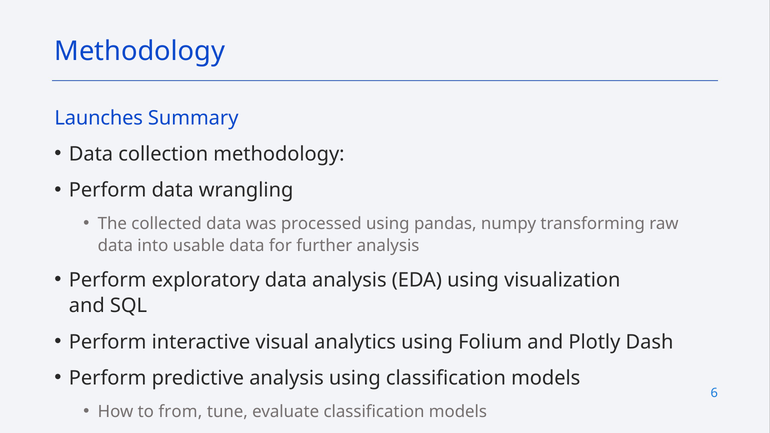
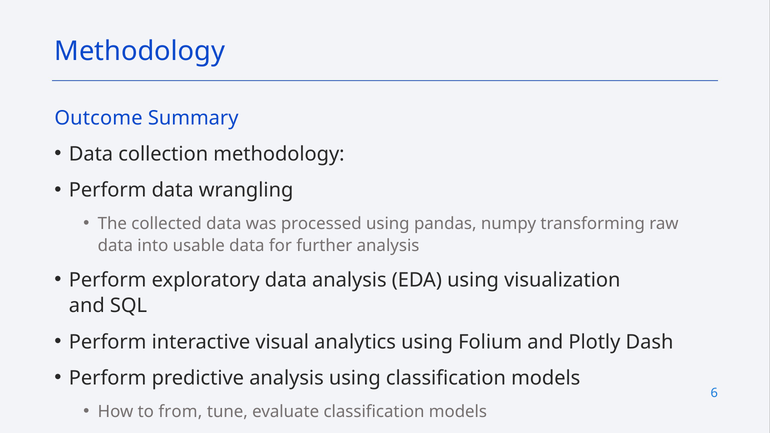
Launches: Launches -> Outcome (99, 118)
